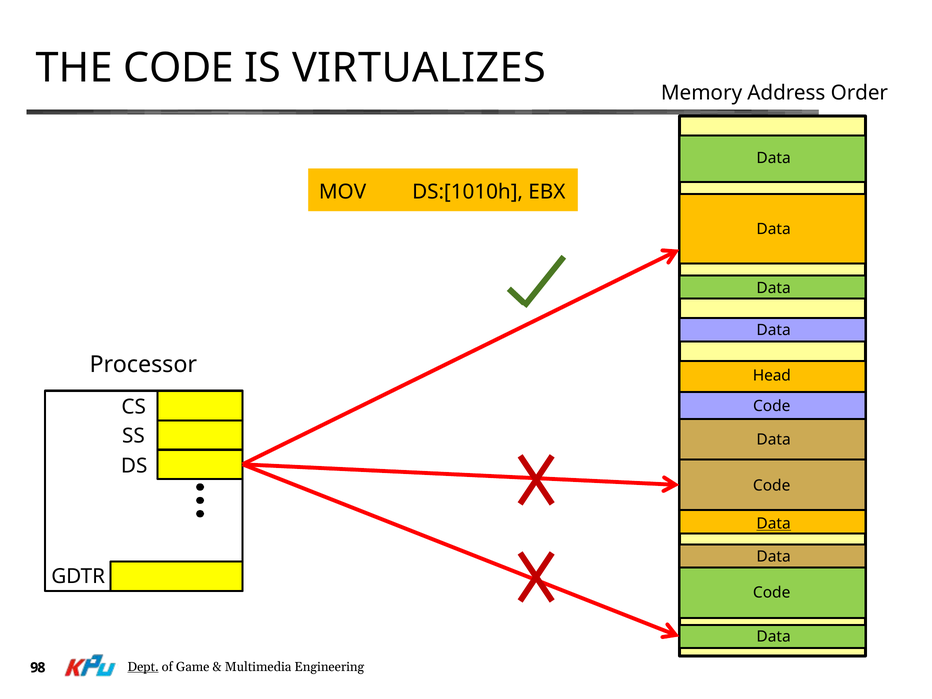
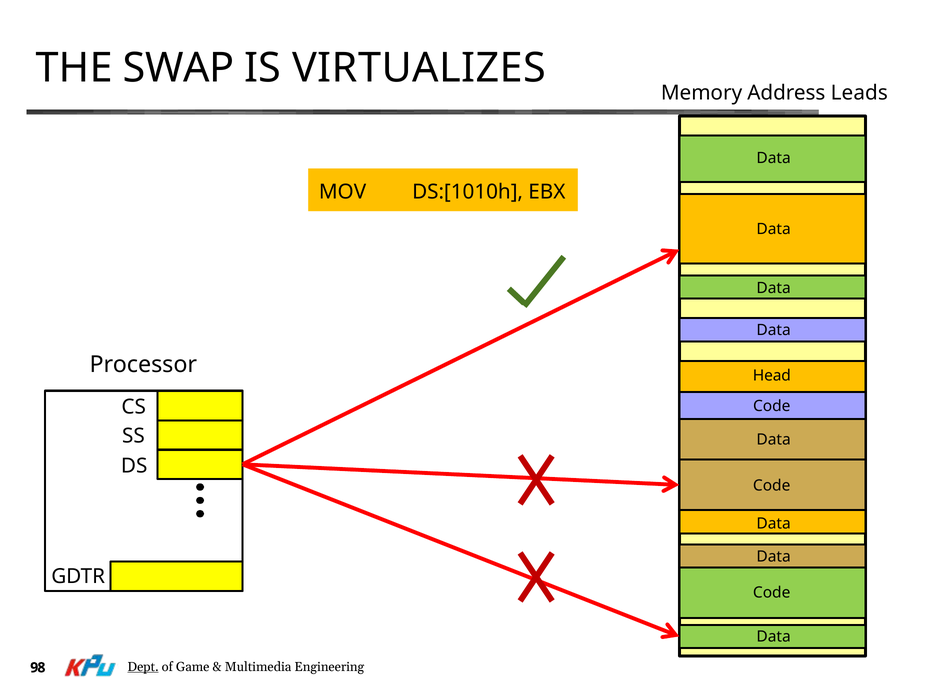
THE CODE: CODE -> SWAP (179, 68)
Order: Order -> Leads (859, 93)
Data underline: present -> none (774, 524)
